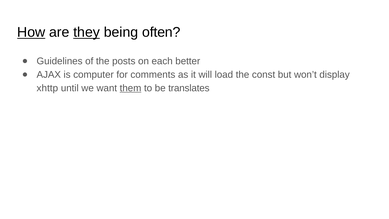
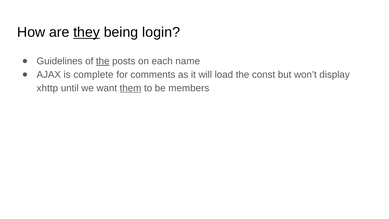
How underline: present -> none (31, 32)
often: often -> login (161, 32)
the underline: none -> present (103, 61)
better: better -> name (188, 61)
computer: computer -> complete (93, 75)
translates: translates -> members (189, 88)
